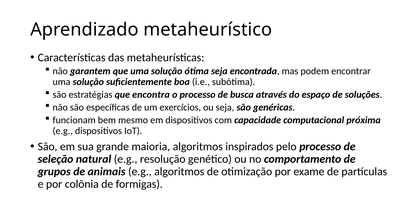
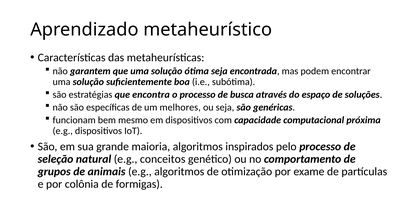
exercícios: exercícios -> melhores (180, 108)
resolução: resolução -> conceitos (163, 159)
